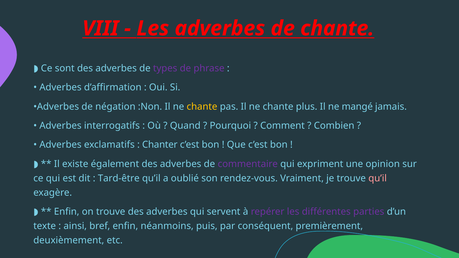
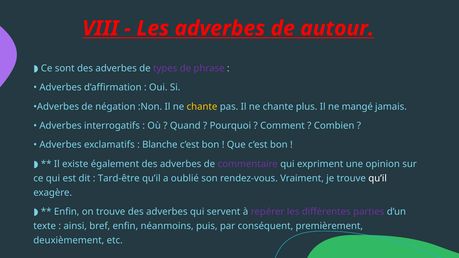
de chante: chante -> autour (337, 28)
Chanter: Chanter -> Blanche (160, 145)
qu’il colour: pink -> white (378, 178)
